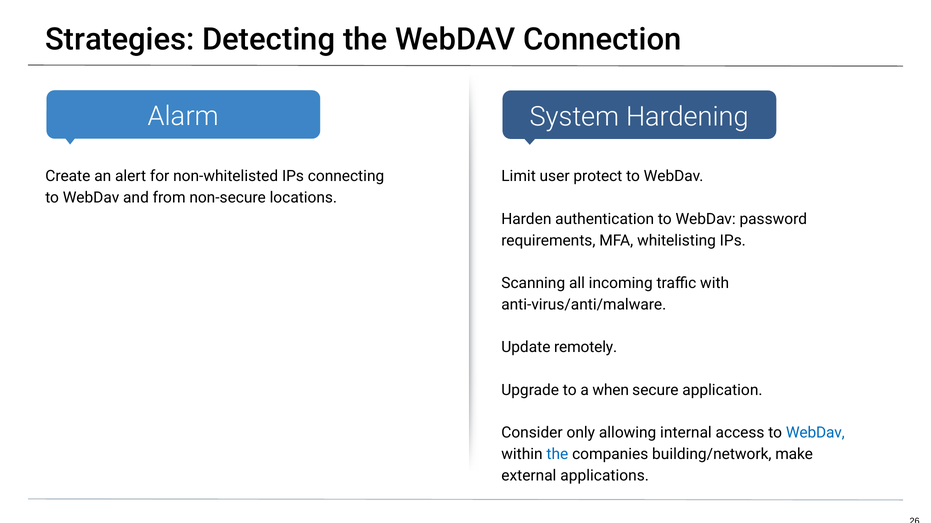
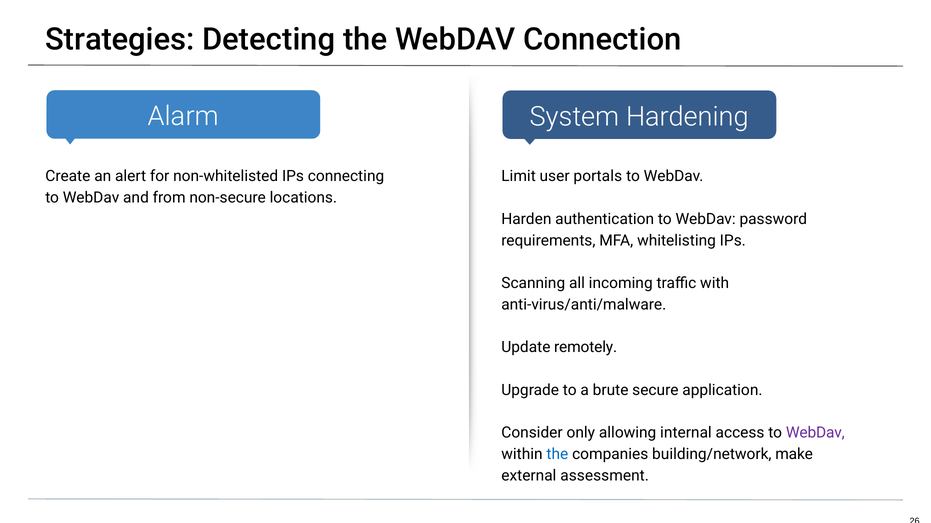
protect: protect -> portals (598, 177)
when: when -> brute (611, 391)
WebDav colour: blue -> purple (815, 433)
applications: applications -> assessment (605, 476)
